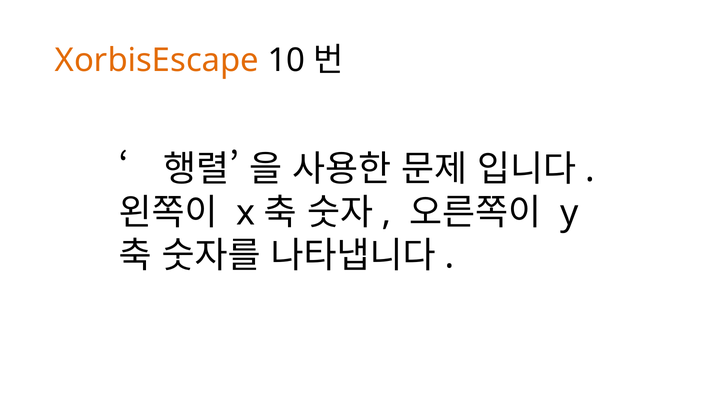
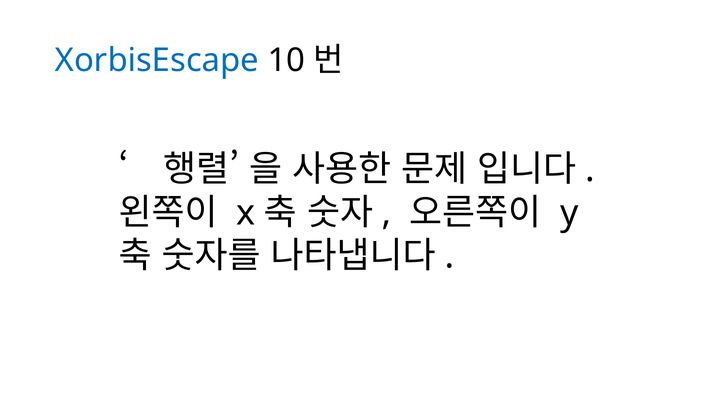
XorbisEscape colour: orange -> blue (157, 60)
